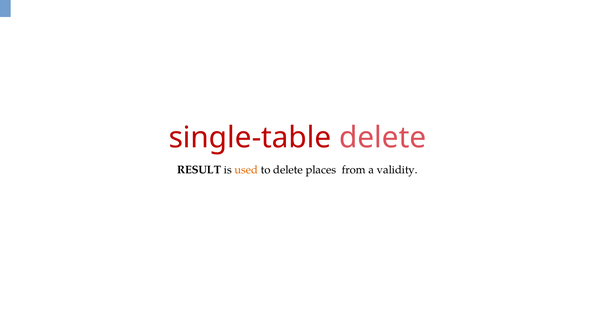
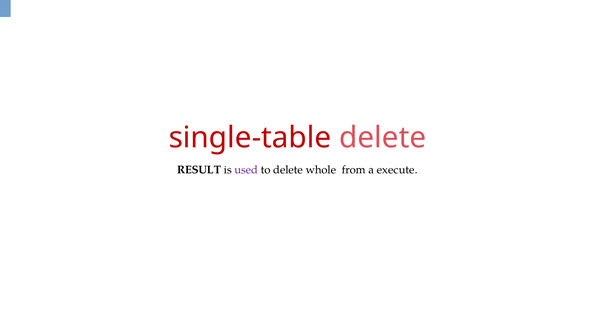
used colour: orange -> purple (246, 170)
places: places -> whole (321, 170)
validity: validity -> execute (397, 170)
